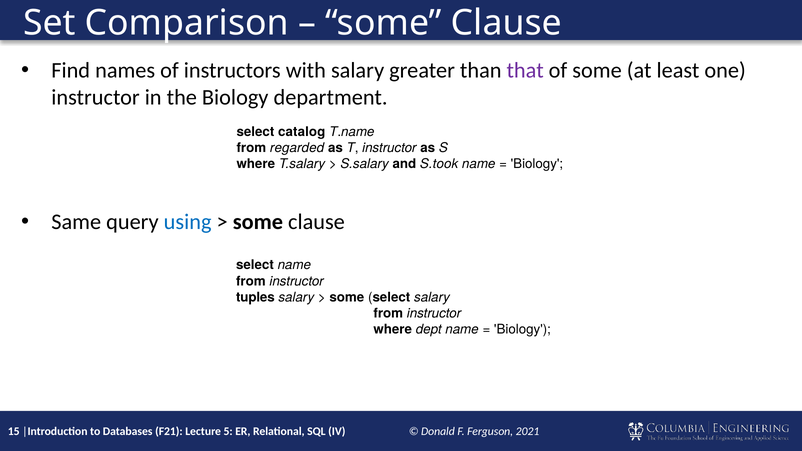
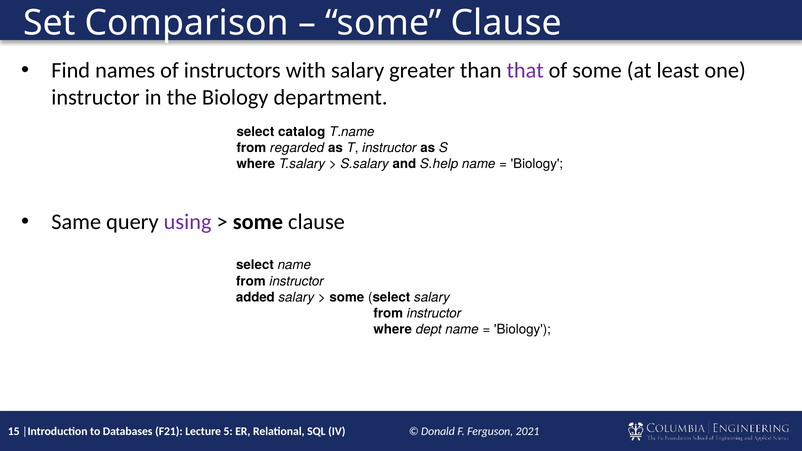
S.took: S.took -> S.help (439, 164)
using colour: blue -> purple (188, 222)
tuples: tuples -> added (255, 297)
